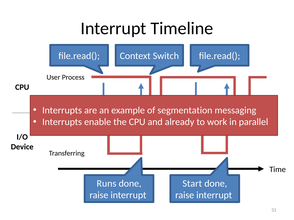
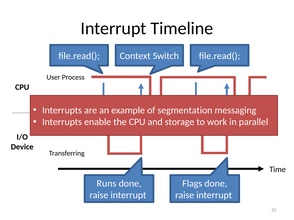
already: already -> storage (180, 122)
Start: Start -> Flags (192, 184)
